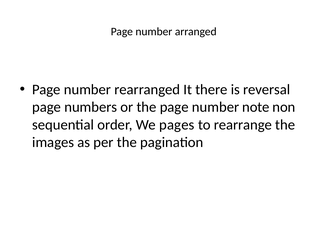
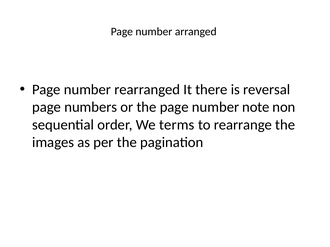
pages: pages -> terms (177, 125)
